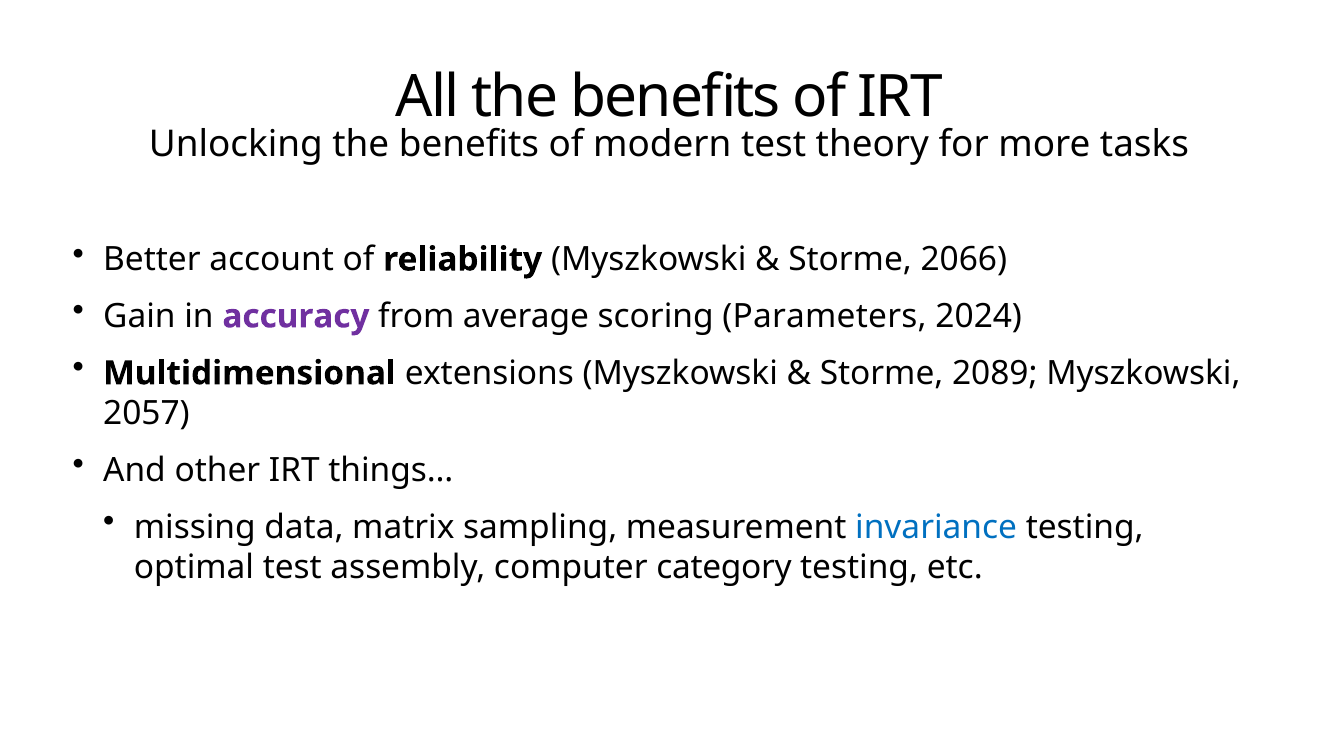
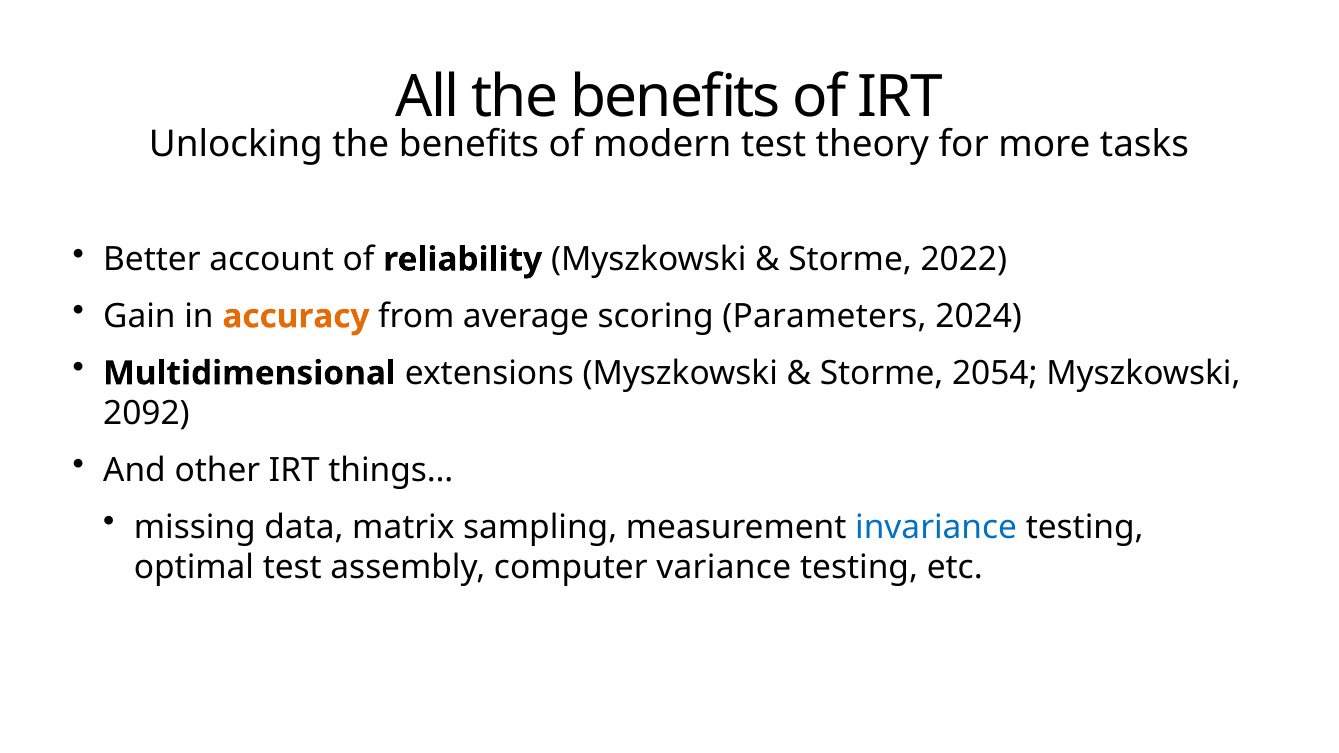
2066: 2066 -> 2022 (964, 260)
accuracy colour: purple -> orange (296, 316)
2089: 2089 -> 2054 (995, 373)
2057: 2057 -> 2092 (146, 414)
category: category -> variance (724, 568)
